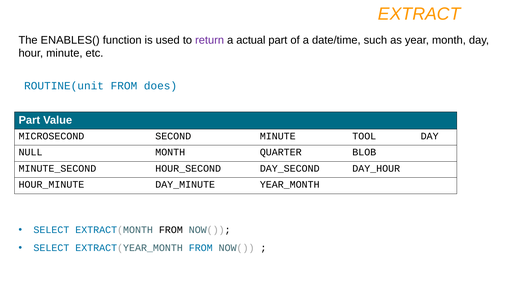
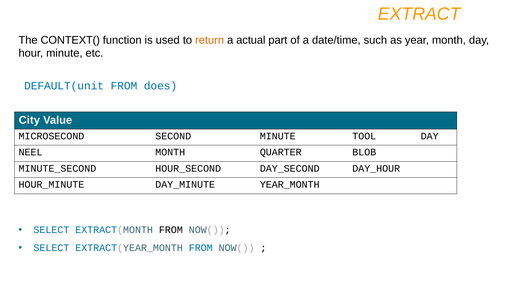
ENABLES(: ENABLES( -> CONTEXT( (70, 40)
return colour: purple -> orange (210, 40)
ROUTINE(unit: ROUTINE(unit -> DEFAULT(unit (64, 86)
Part: Part -> City (29, 120)
NULL: NULL -> NEEL (31, 152)
